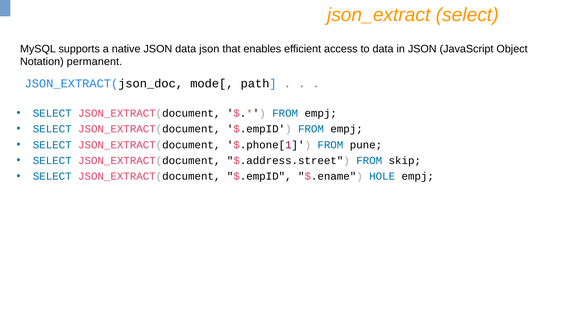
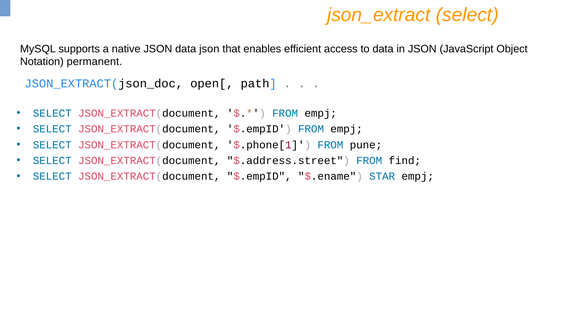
mode[: mode[ -> open[ (212, 84)
skip: skip -> find (405, 161)
HOLE: HOLE -> STAR (382, 177)
